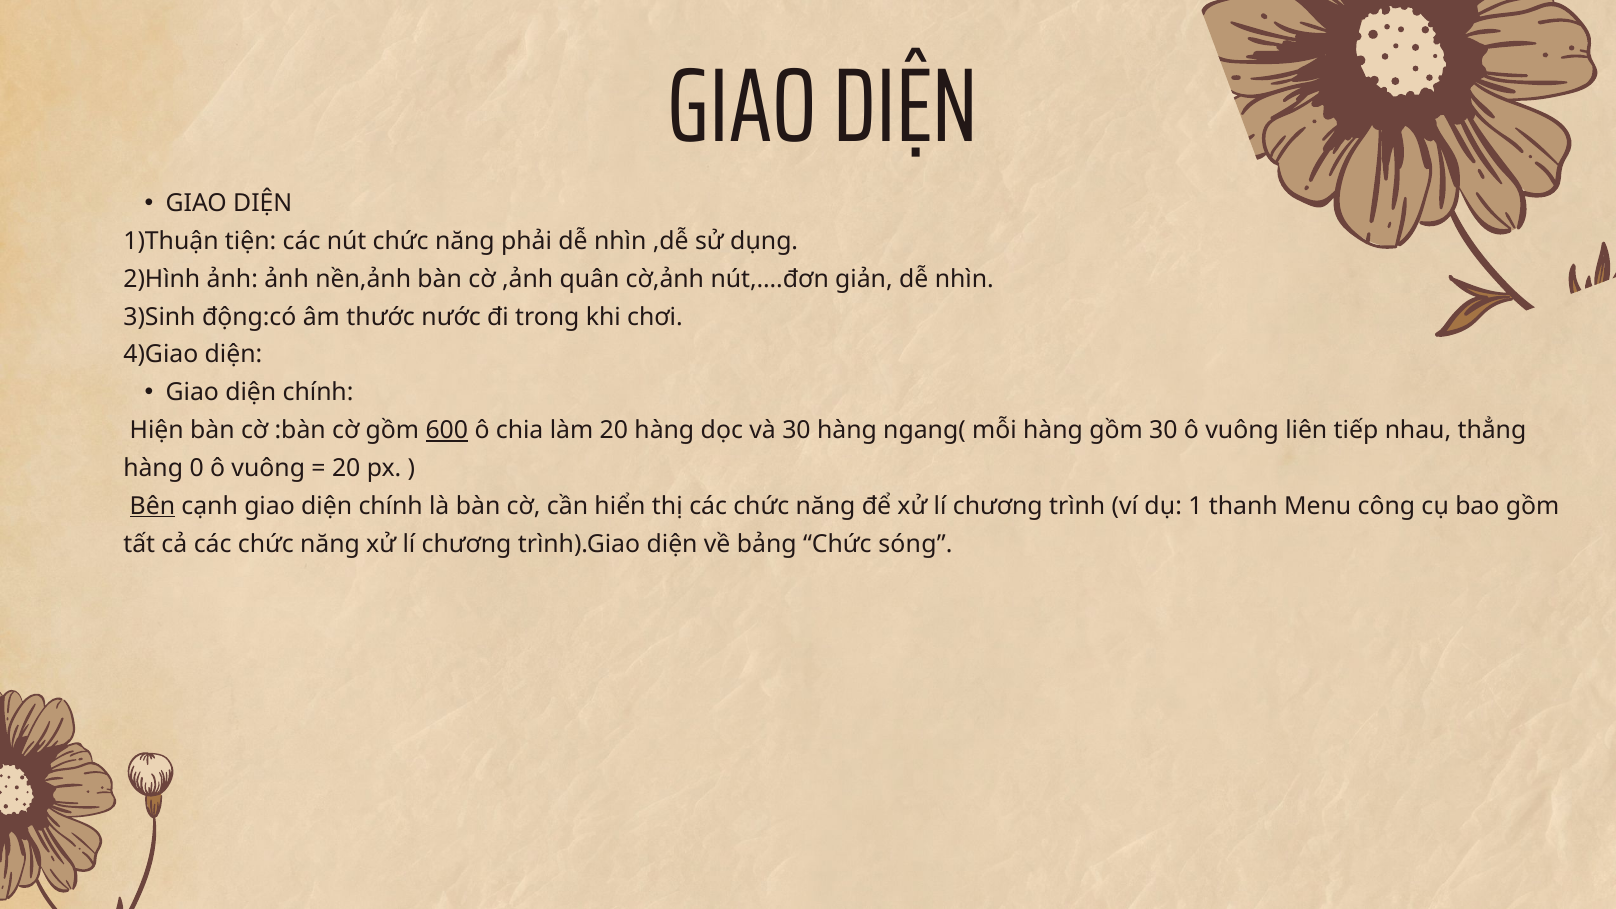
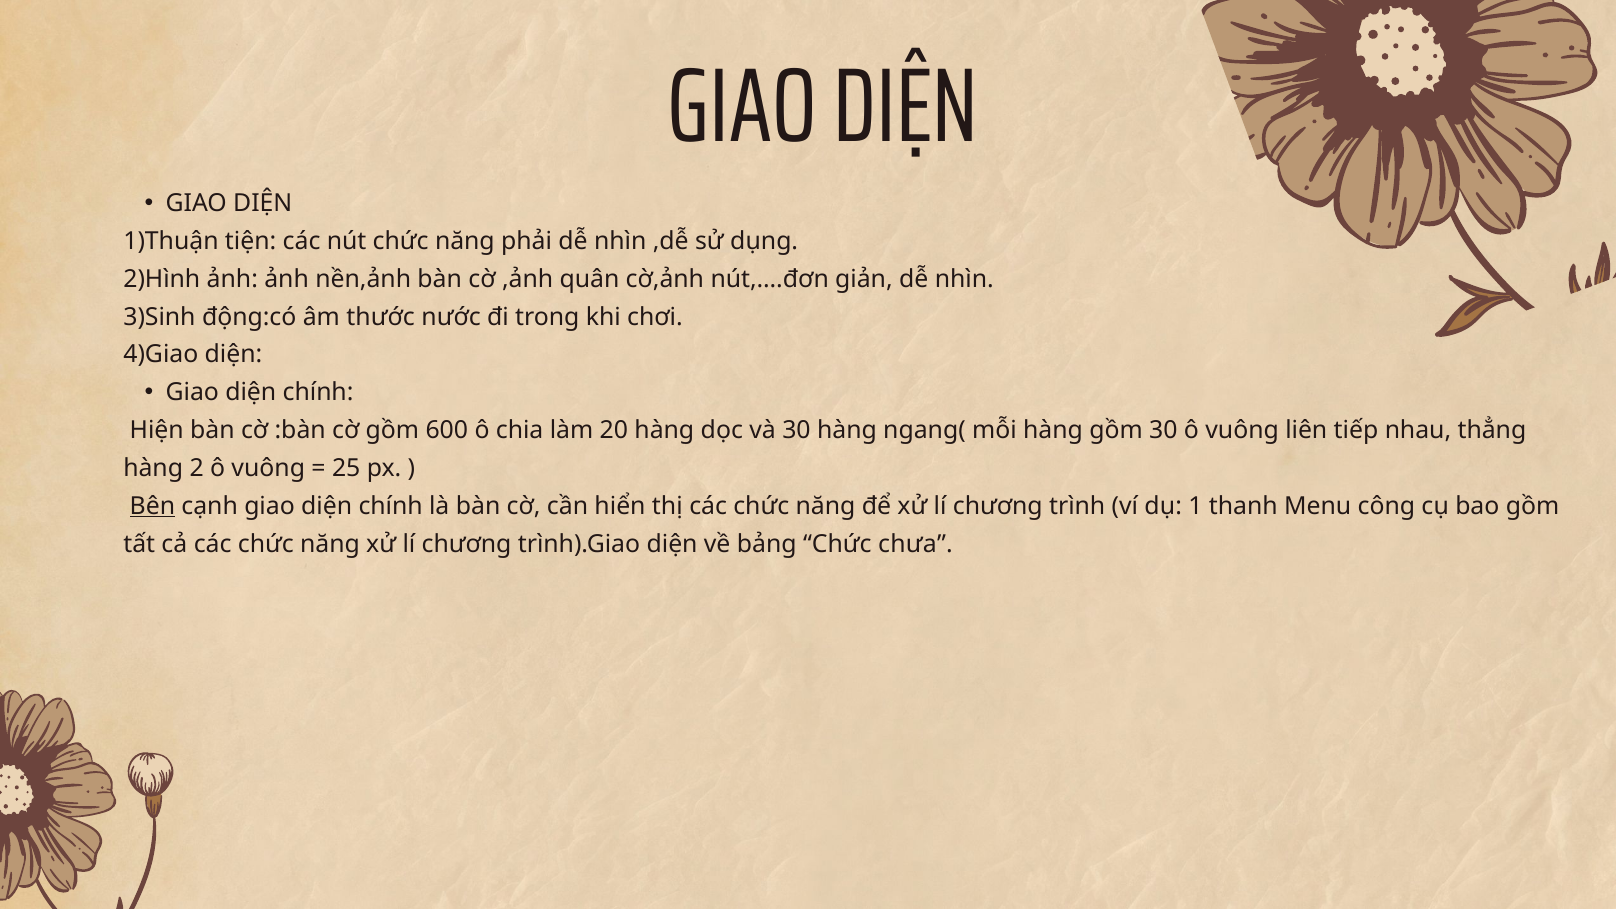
600 underline: present -> none (447, 430)
0: 0 -> 2 (197, 468)
20: 20 -> 25 (346, 468)
sóng: sóng -> chưa (915, 544)
